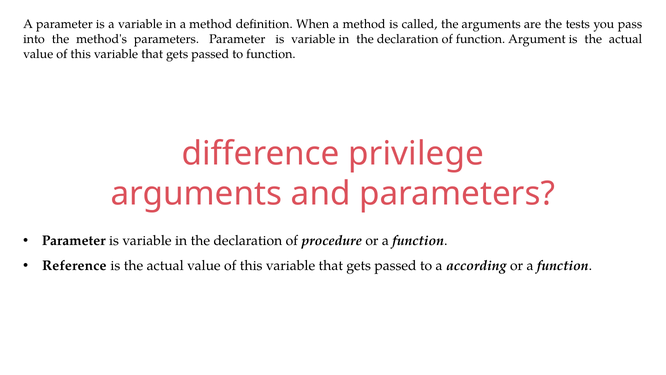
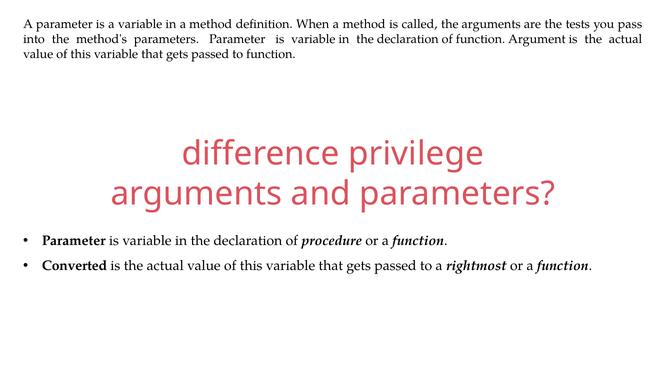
Reference: Reference -> Converted (75, 266)
according: according -> rightmost (476, 266)
